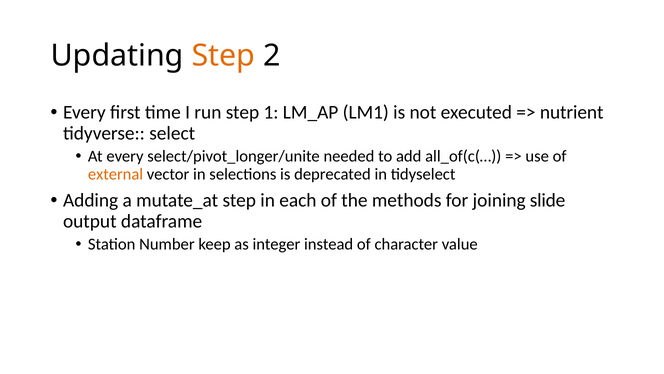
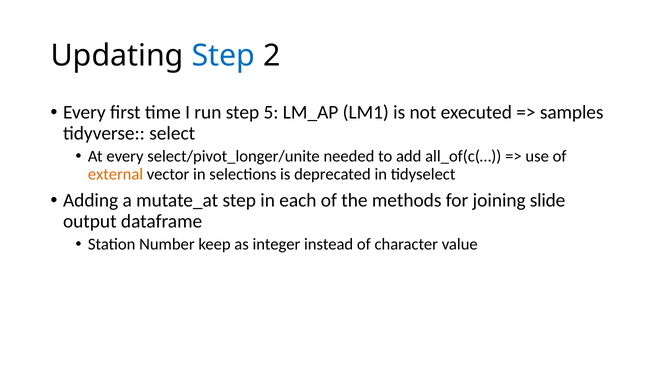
Step colour: orange -> blue (223, 56)
1: 1 -> 5 (271, 112)
nutrient: nutrient -> samples (572, 112)
